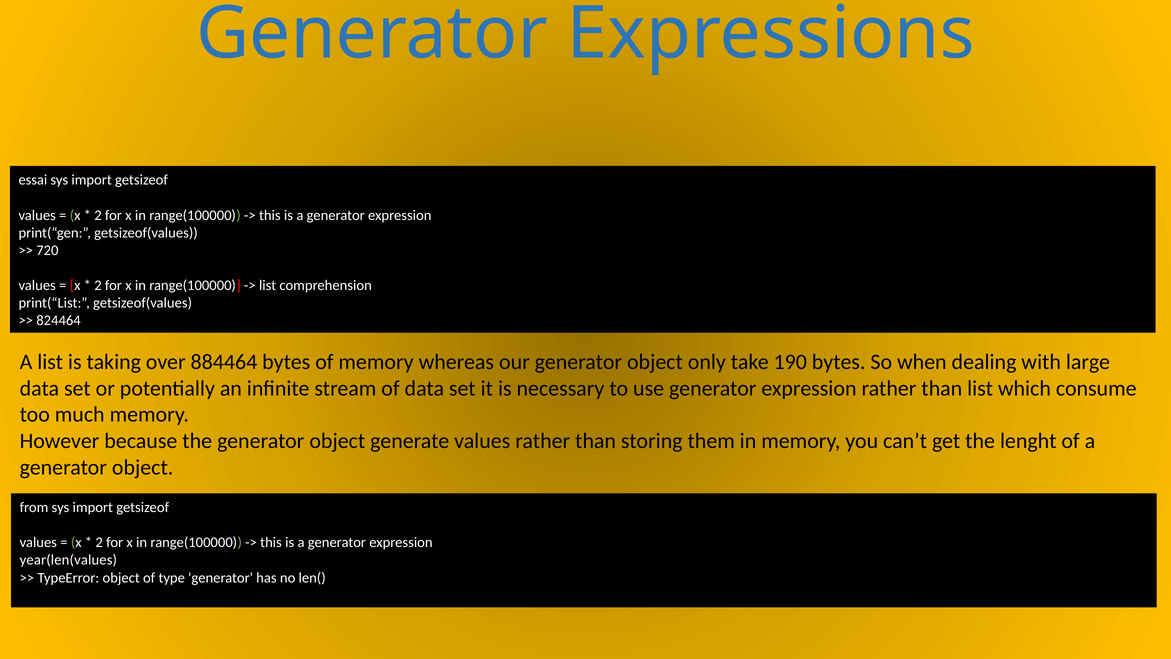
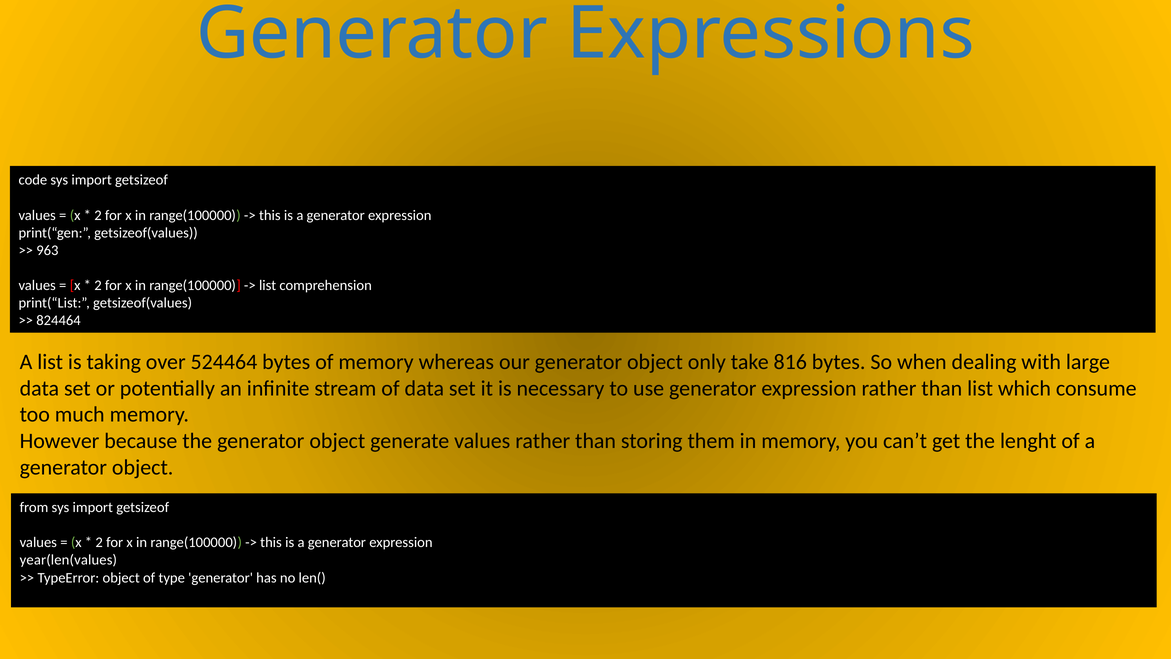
essai: essai -> code (33, 180)
720: 720 -> 963 (47, 250)
884464: 884464 -> 524464 (224, 362)
190: 190 -> 816 (790, 362)
